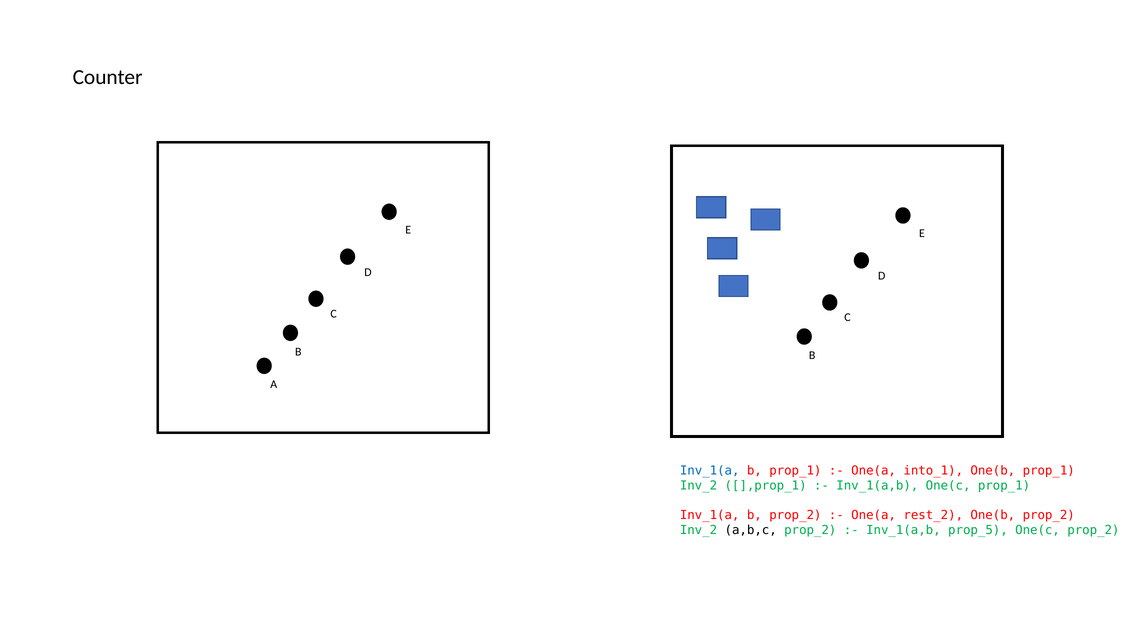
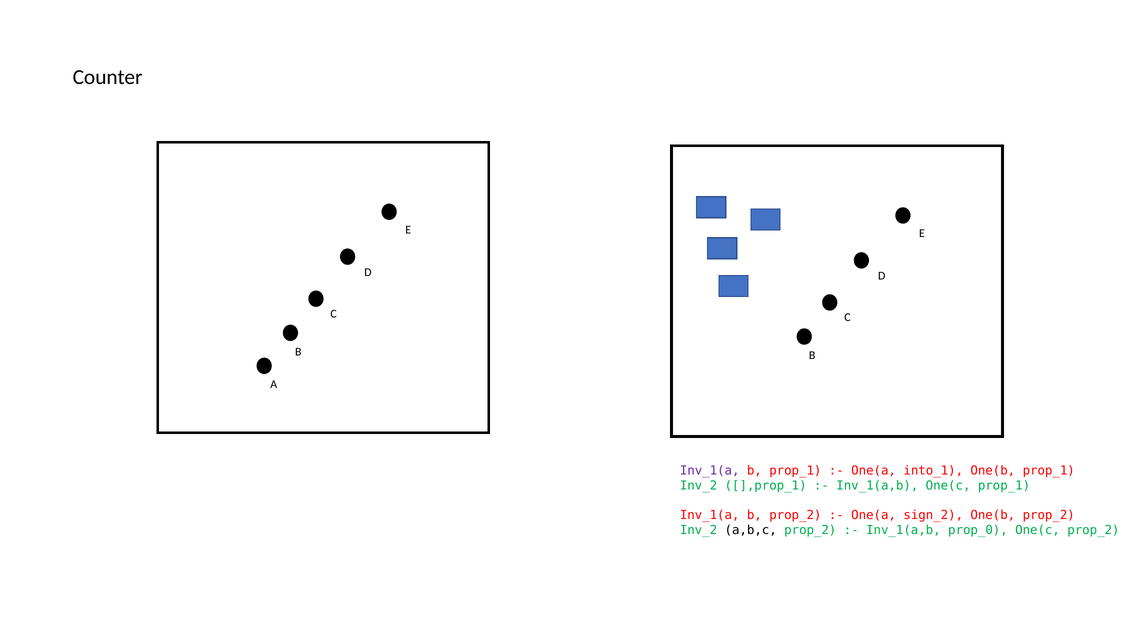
Inv_1(a colour: blue -> purple (710, 471)
rest_2: rest_2 -> sign_2 (933, 516)
prop_5: prop_5 -> prop_0 (978, 530)
